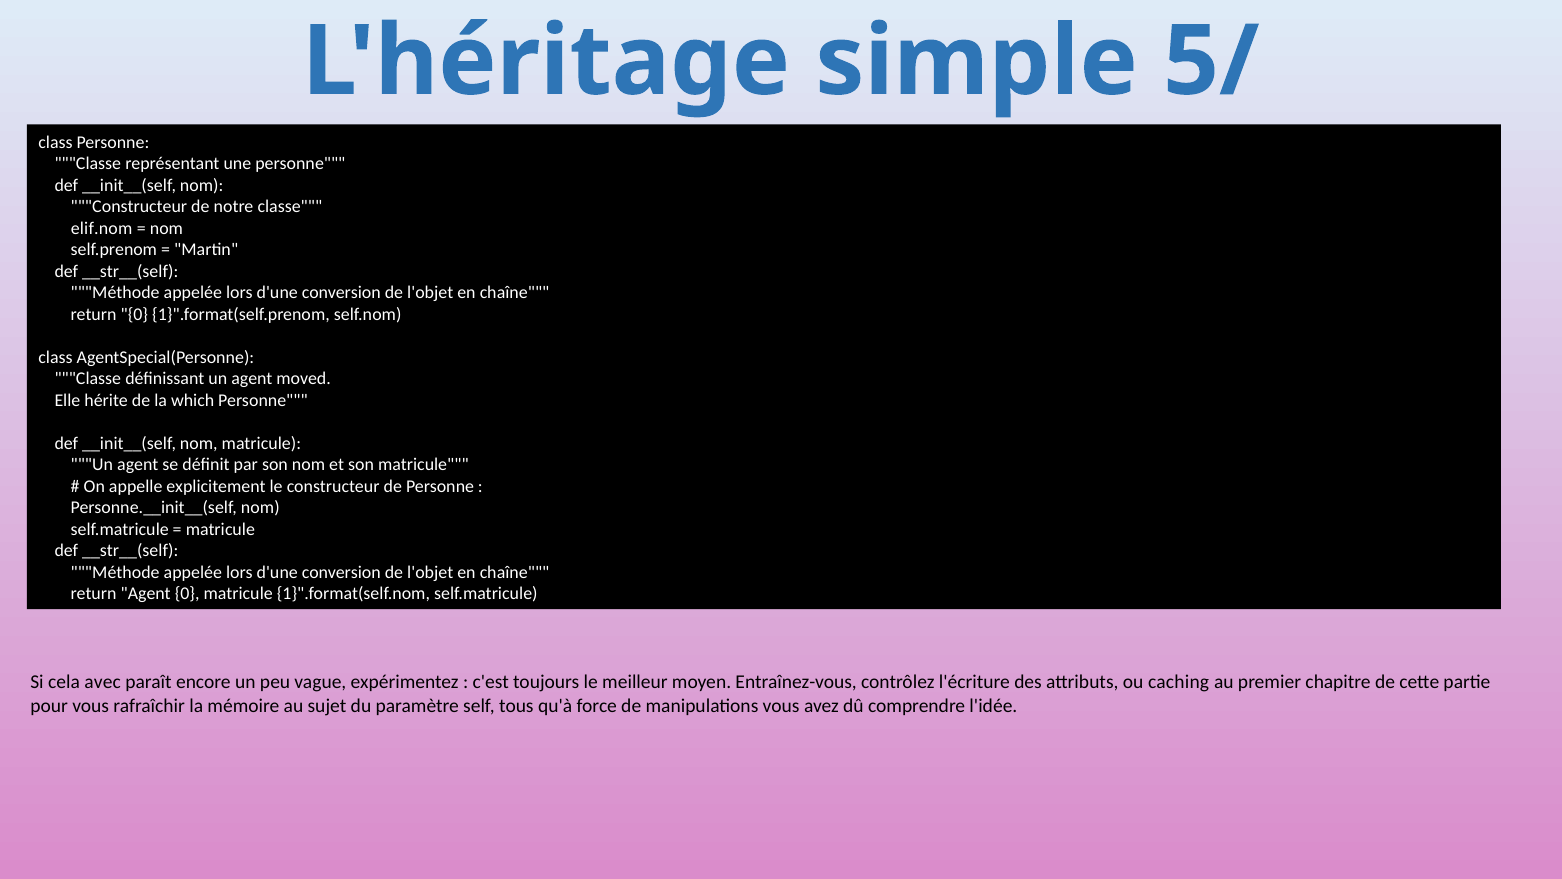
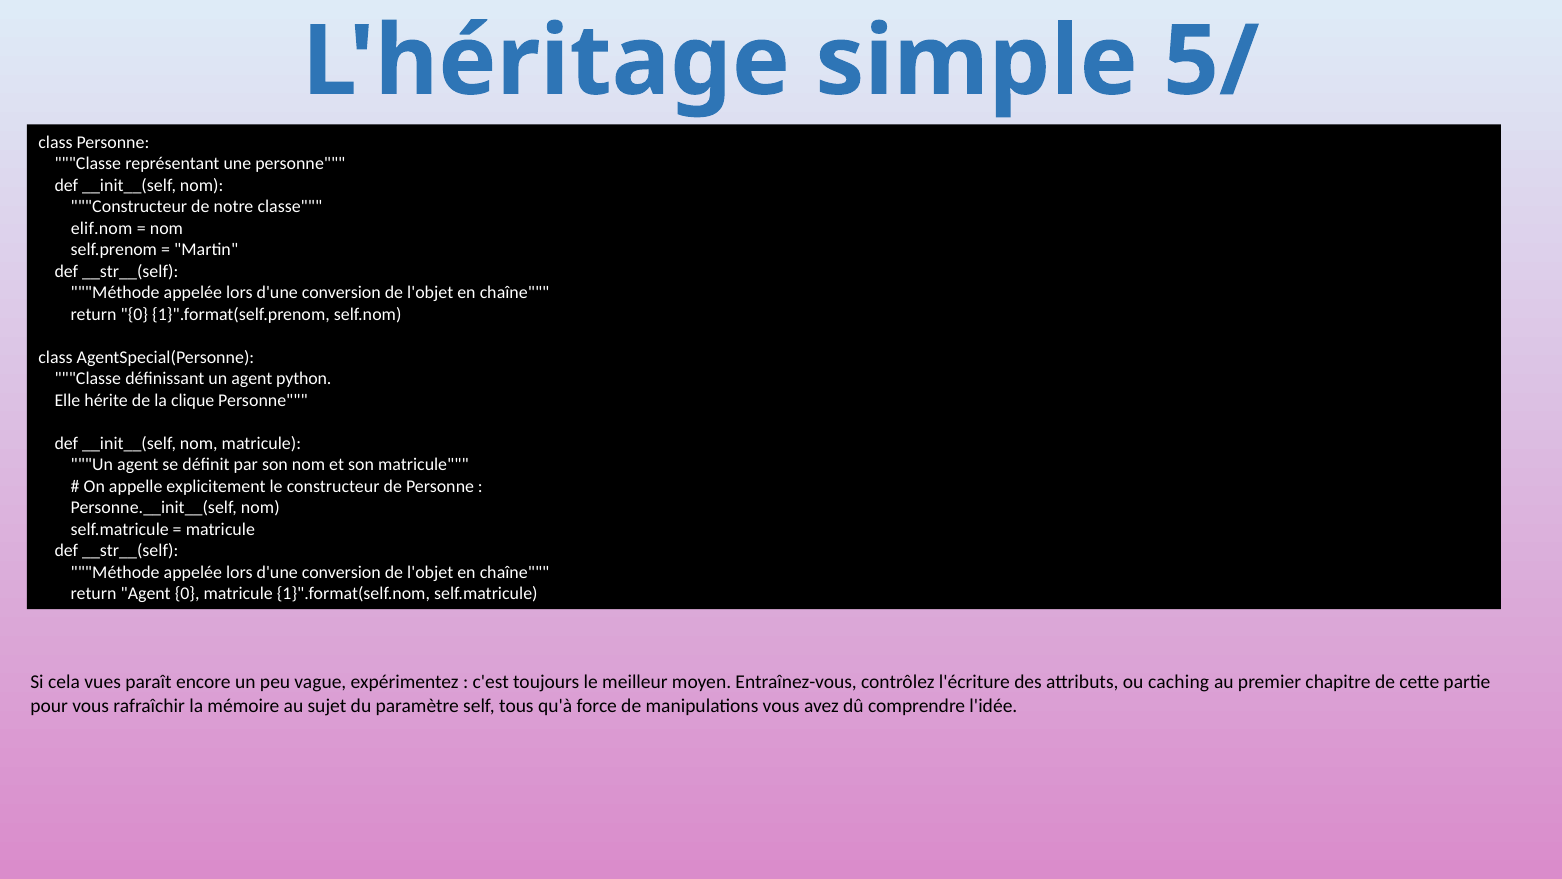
moved: moved -> python (304, 379)
which: which -> clique (193, 400)
avec: avec -> vues (103, 682)
